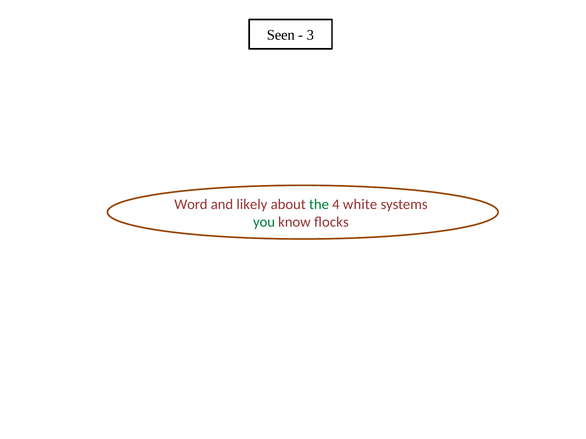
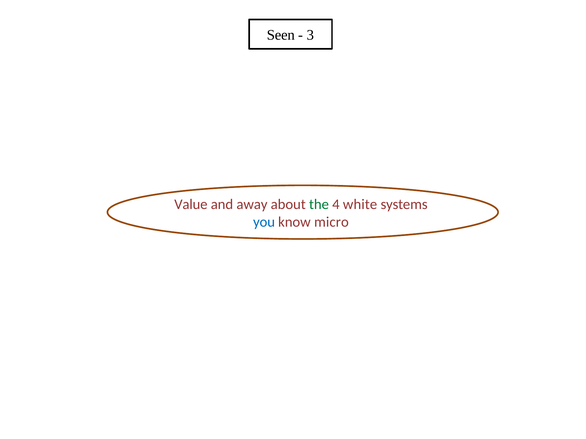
Word: Word -> Value (191, 205)
likely: likely -> away (252, 205)
you colour: green -> blue (264, 222)
ﬂocks: ﬂocks -> micro (331, 222)
